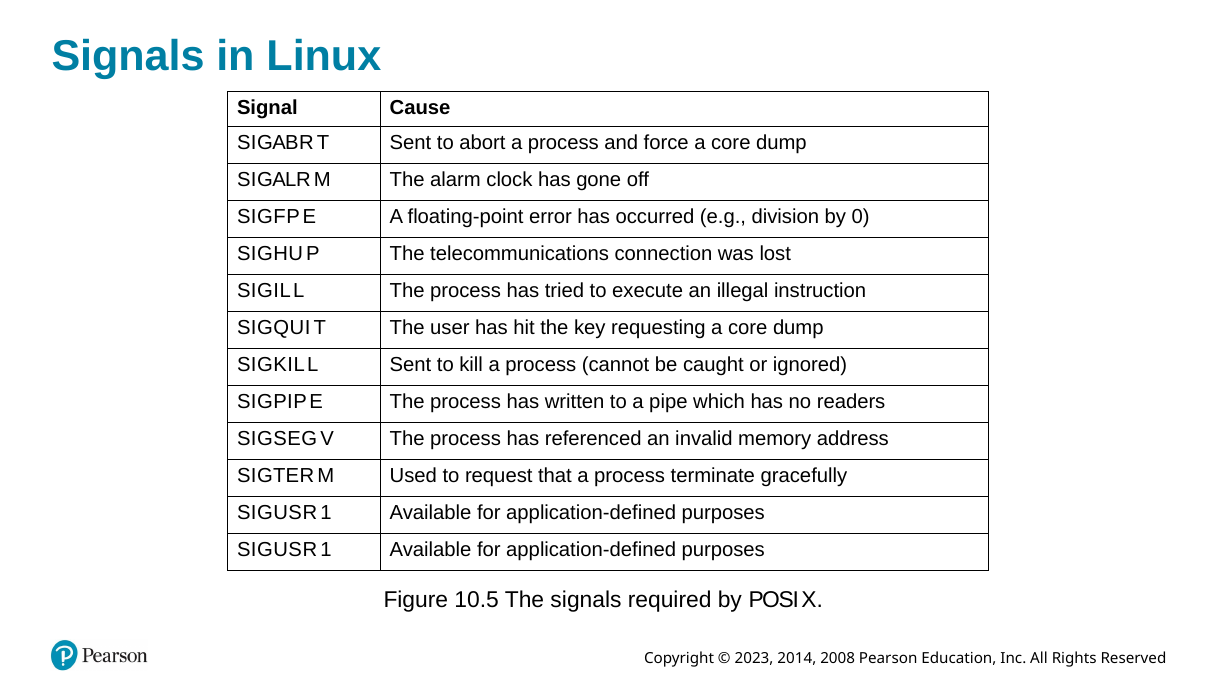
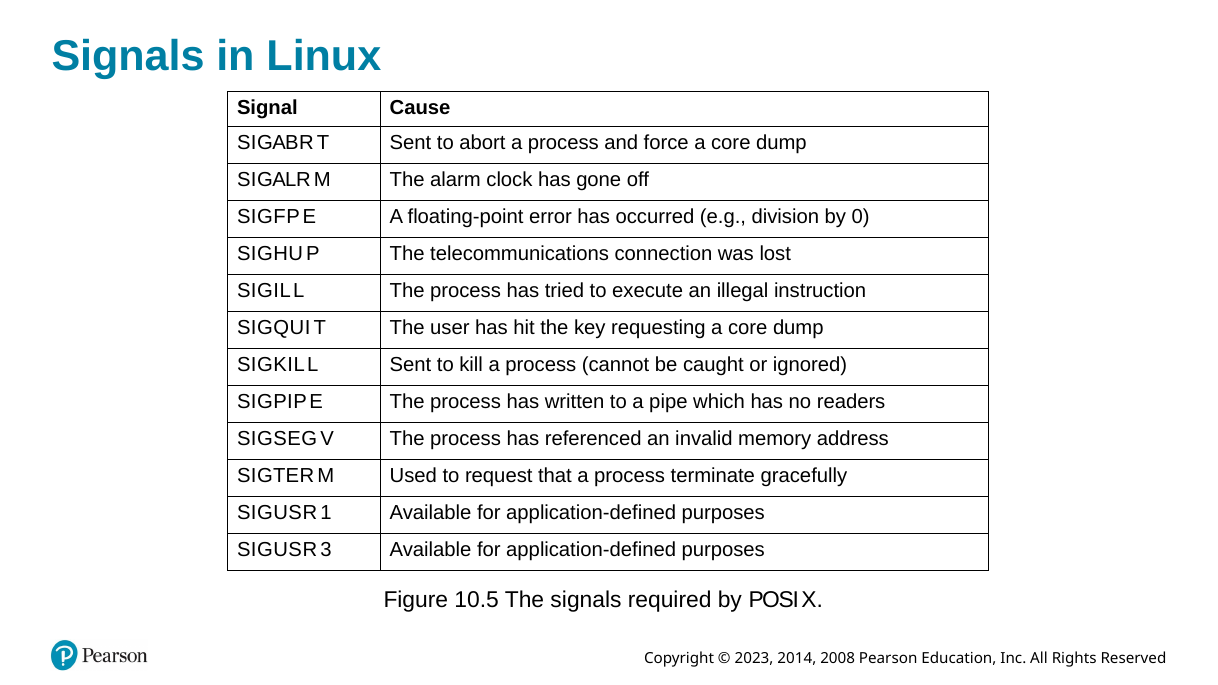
1: 1 -> 3 (326, 550)
